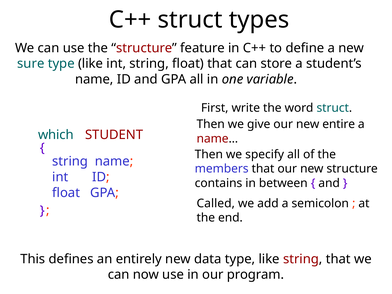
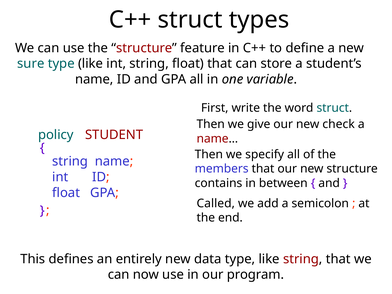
entire: entire -> check (339, 124)
which: which -> policy (56, 135)
